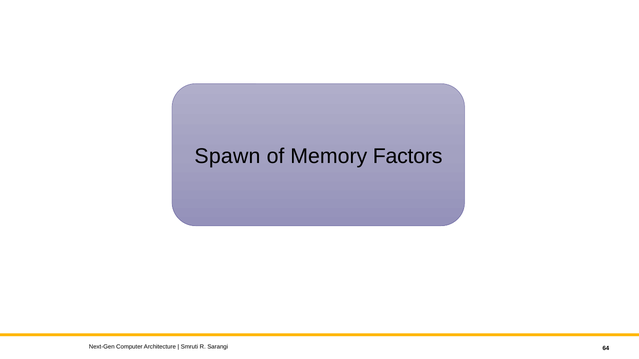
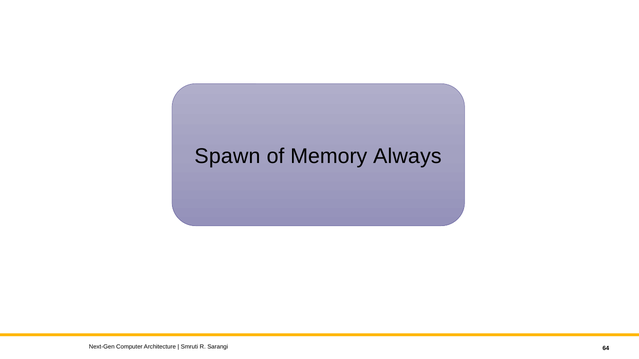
Factors: Factors -> Always (407, 156)
